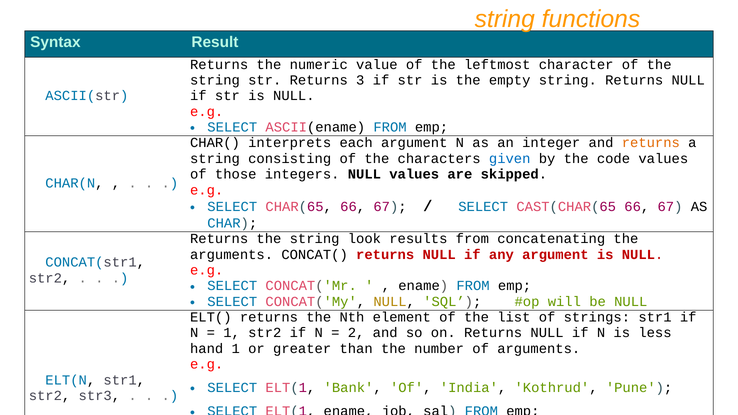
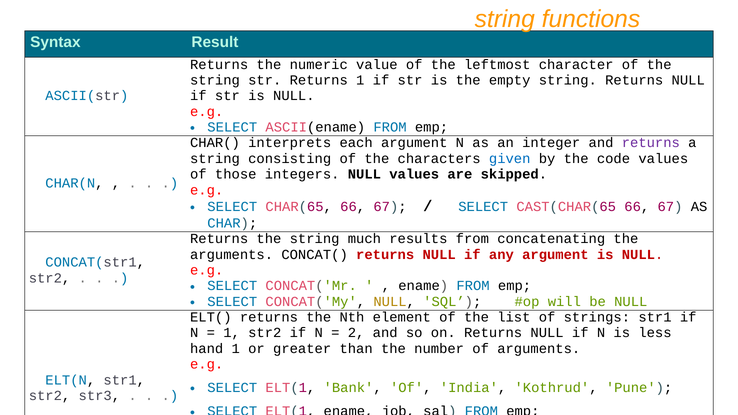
Returns 3: 3 -> 1 (360, 80)
returns colour: orange -> purple (651, 143)
look: look -> much (364, 239)
